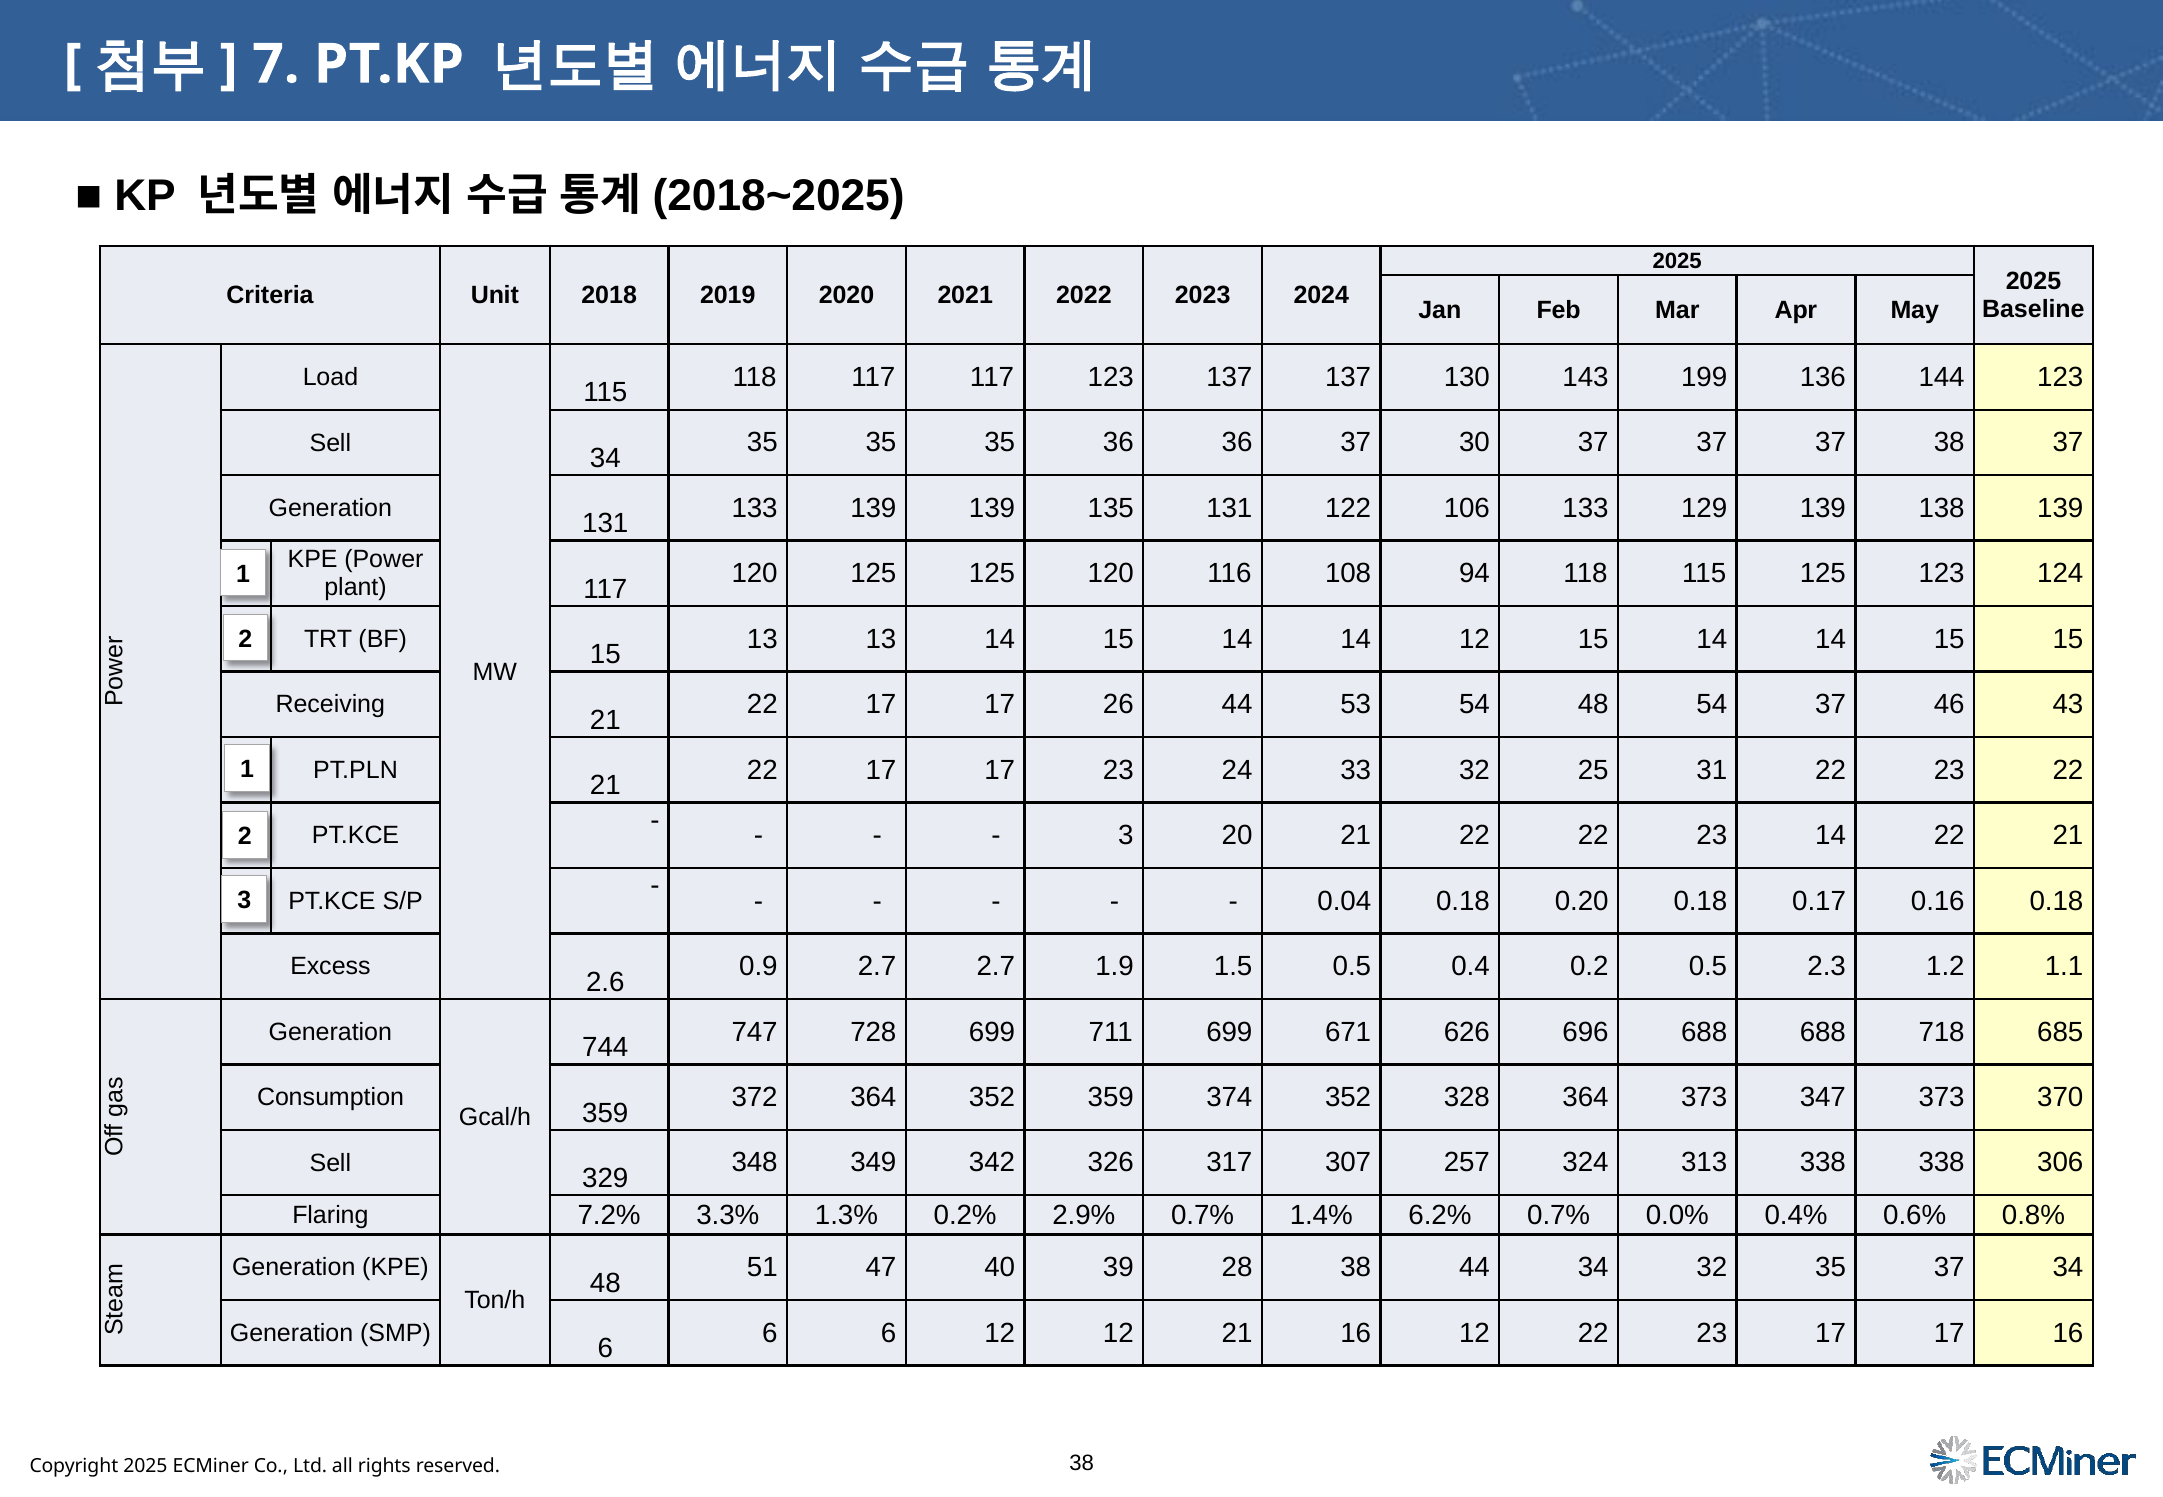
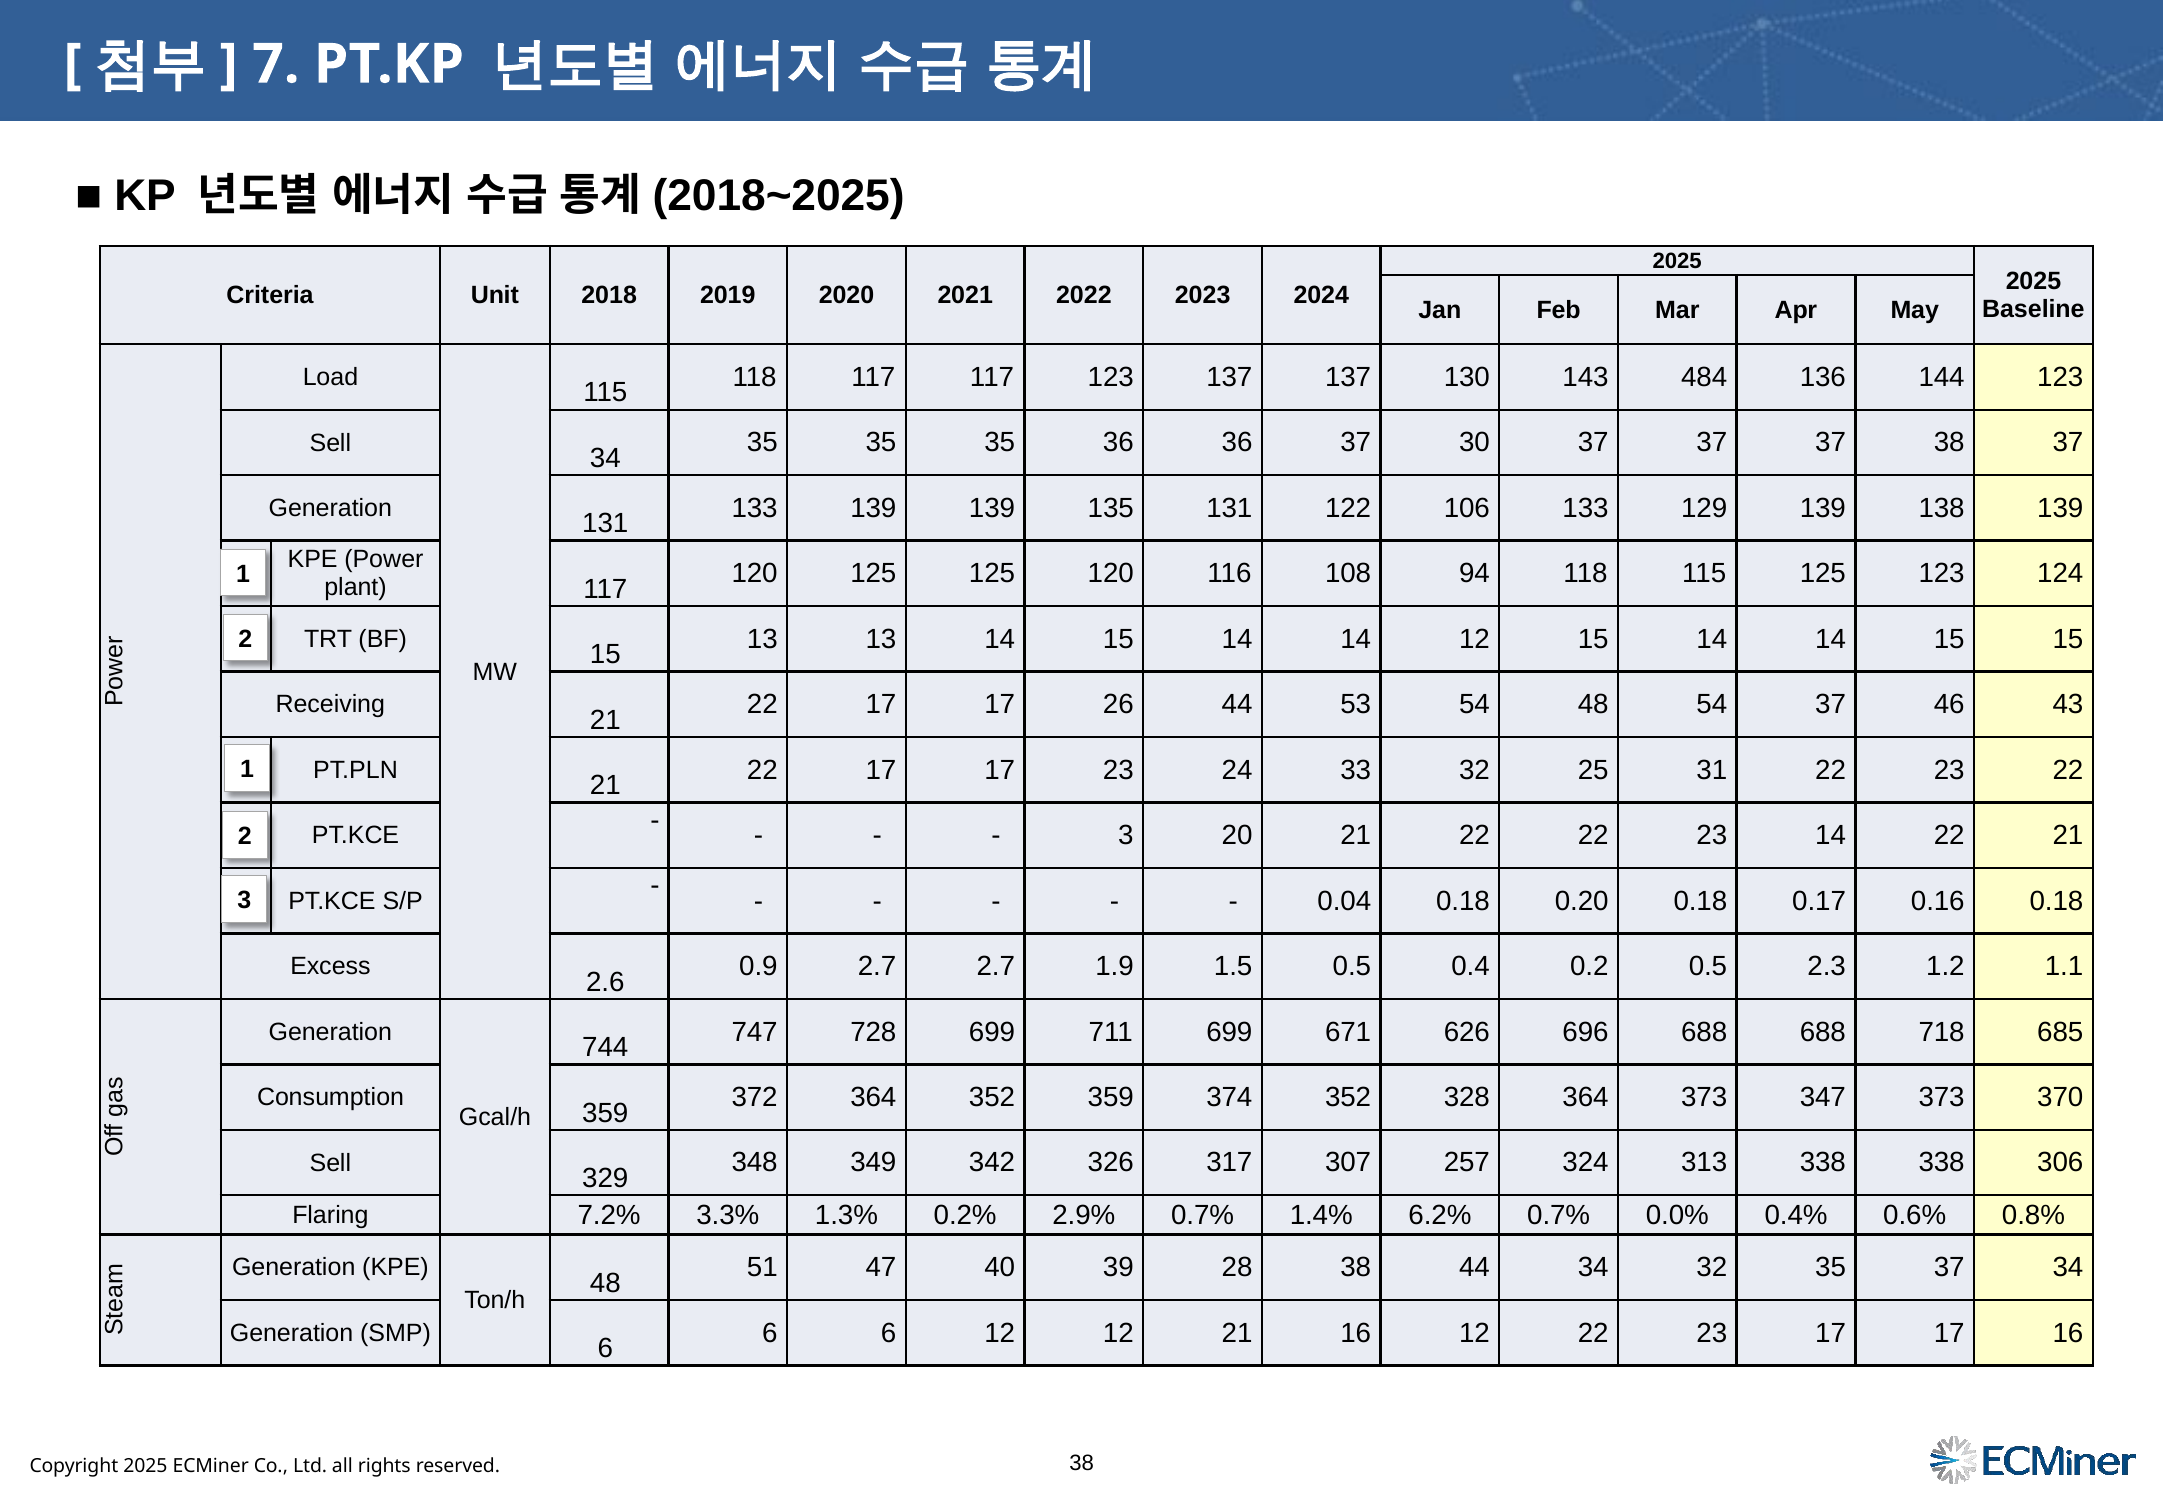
199: 199 -> 484 (1704, 377)
